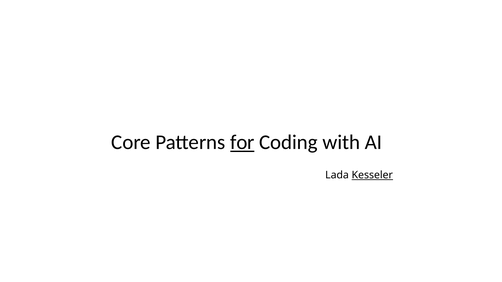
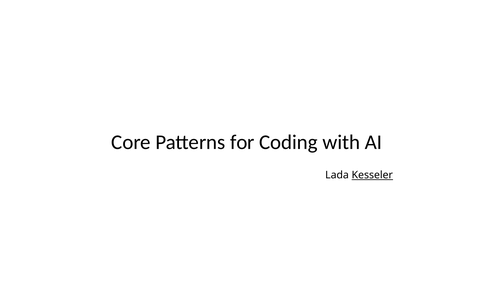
for underline: present -> none (242, 142)
